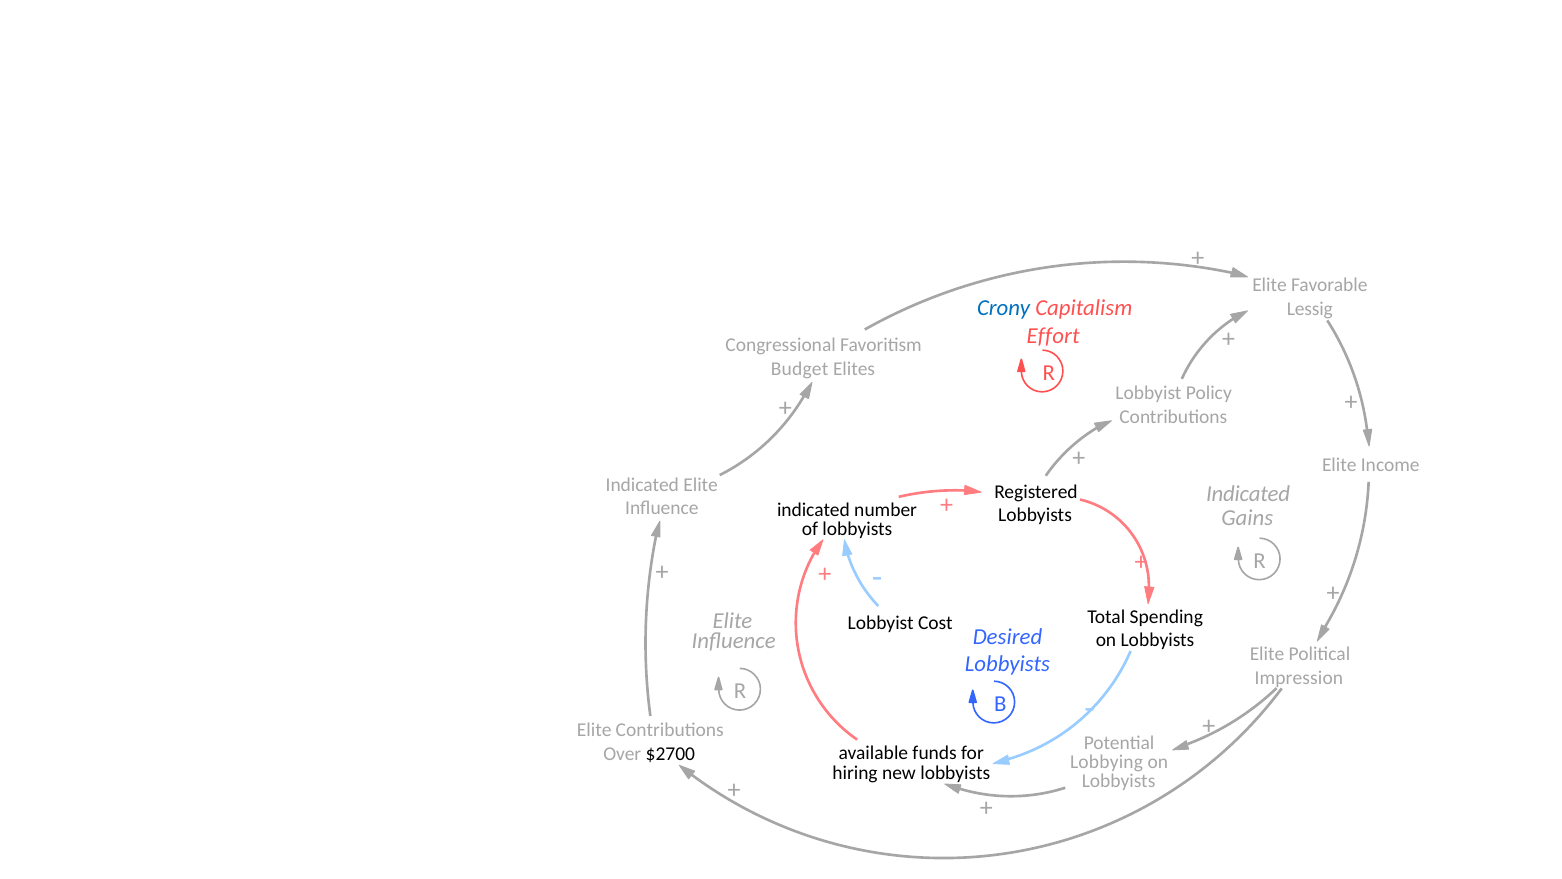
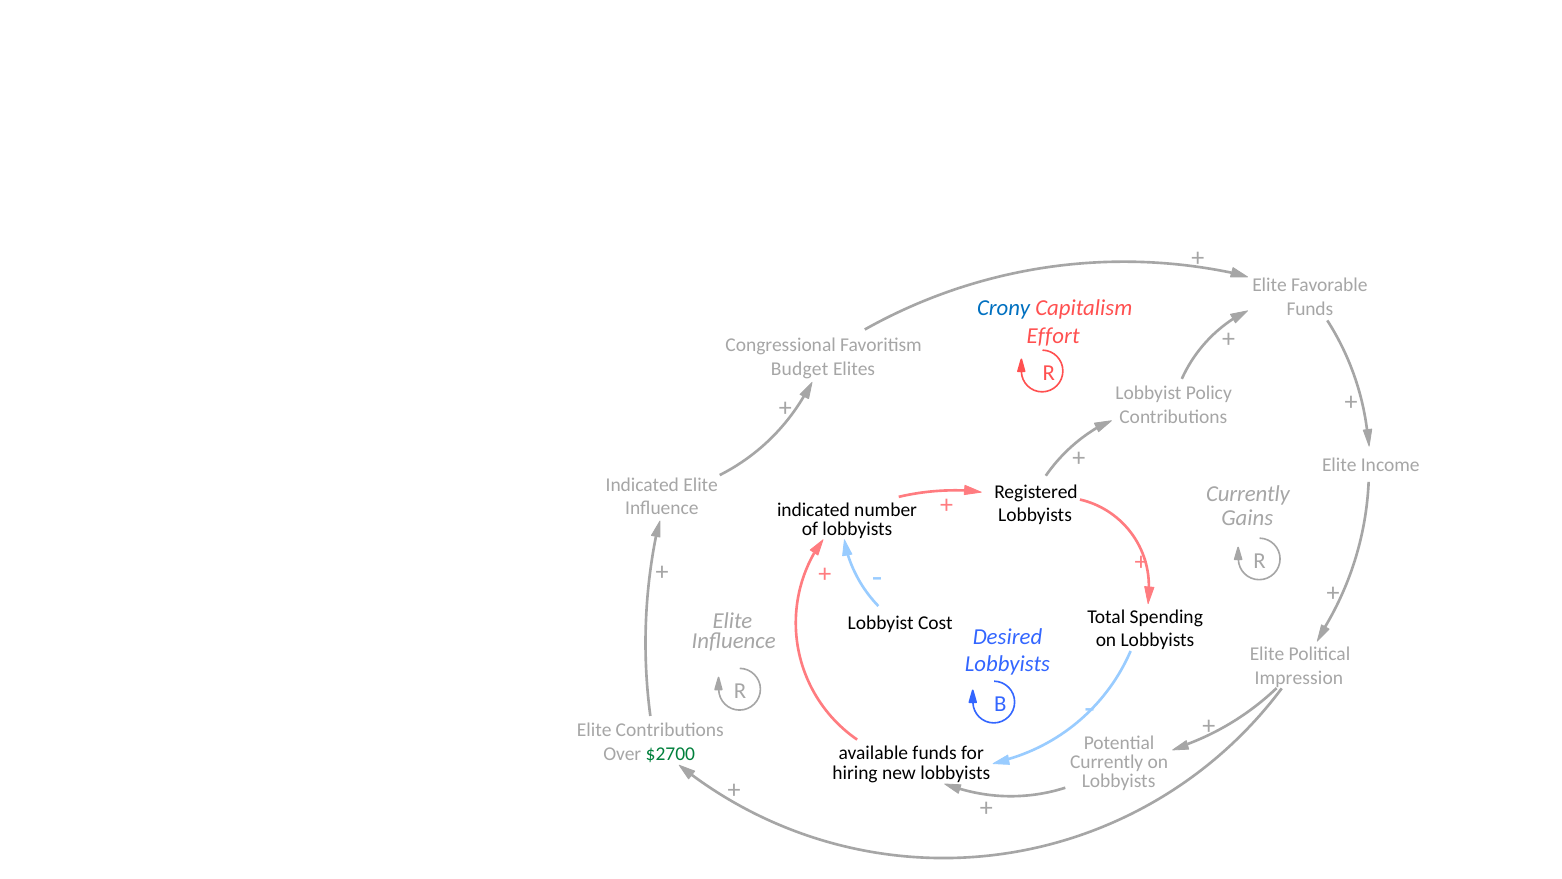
Lessig: Lessig -> Funds (1310, 309)
Indicated: Indicated -> Currently (1248, 494)
$2700 colour: black -> green (670, 753)
Lobbying: Lobbying -> Currently (1107, 762)
